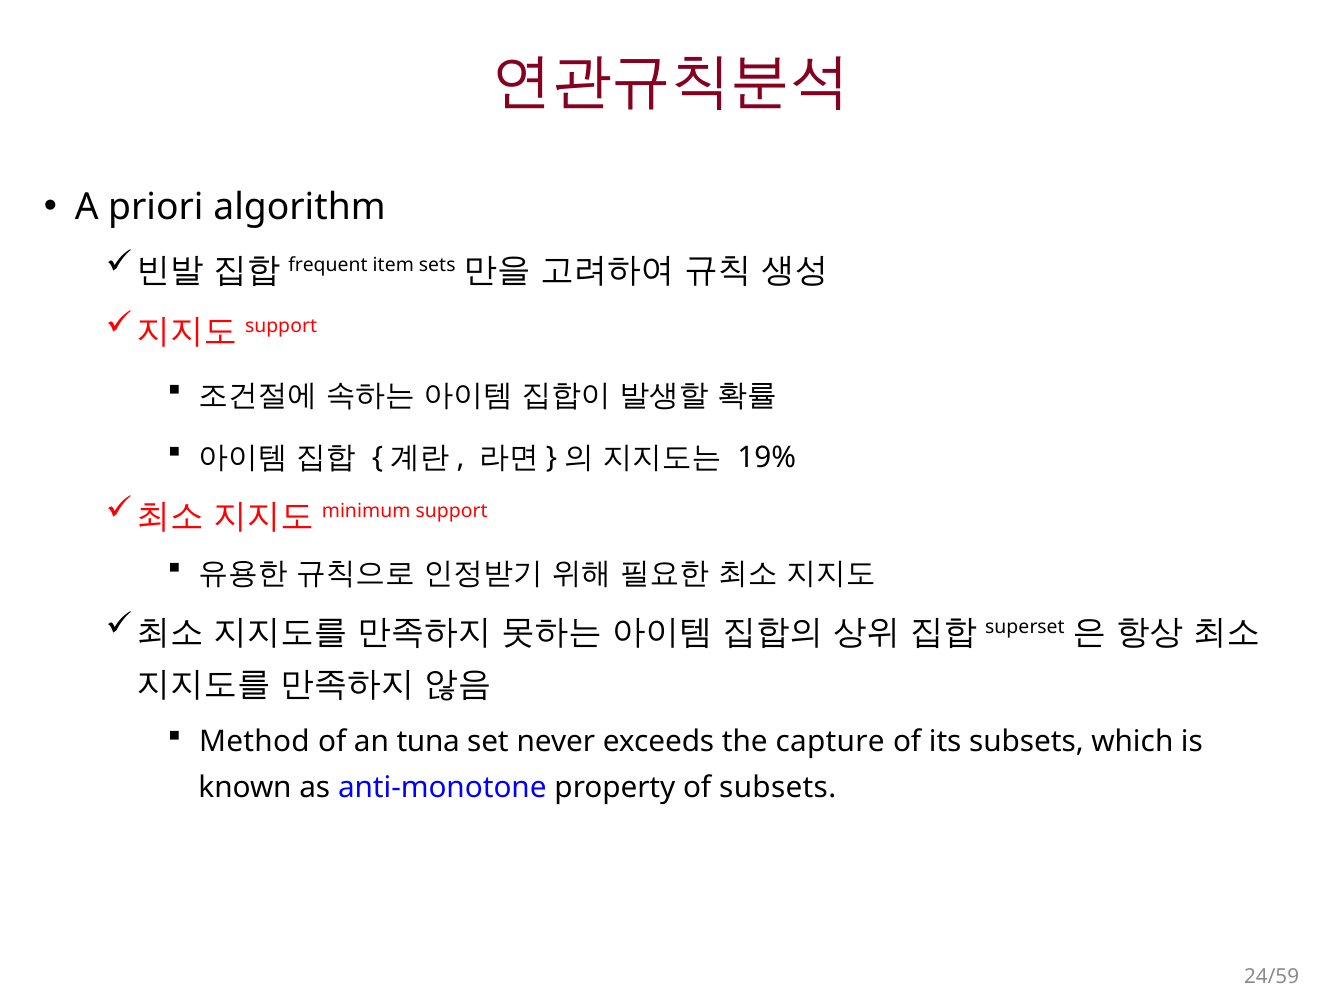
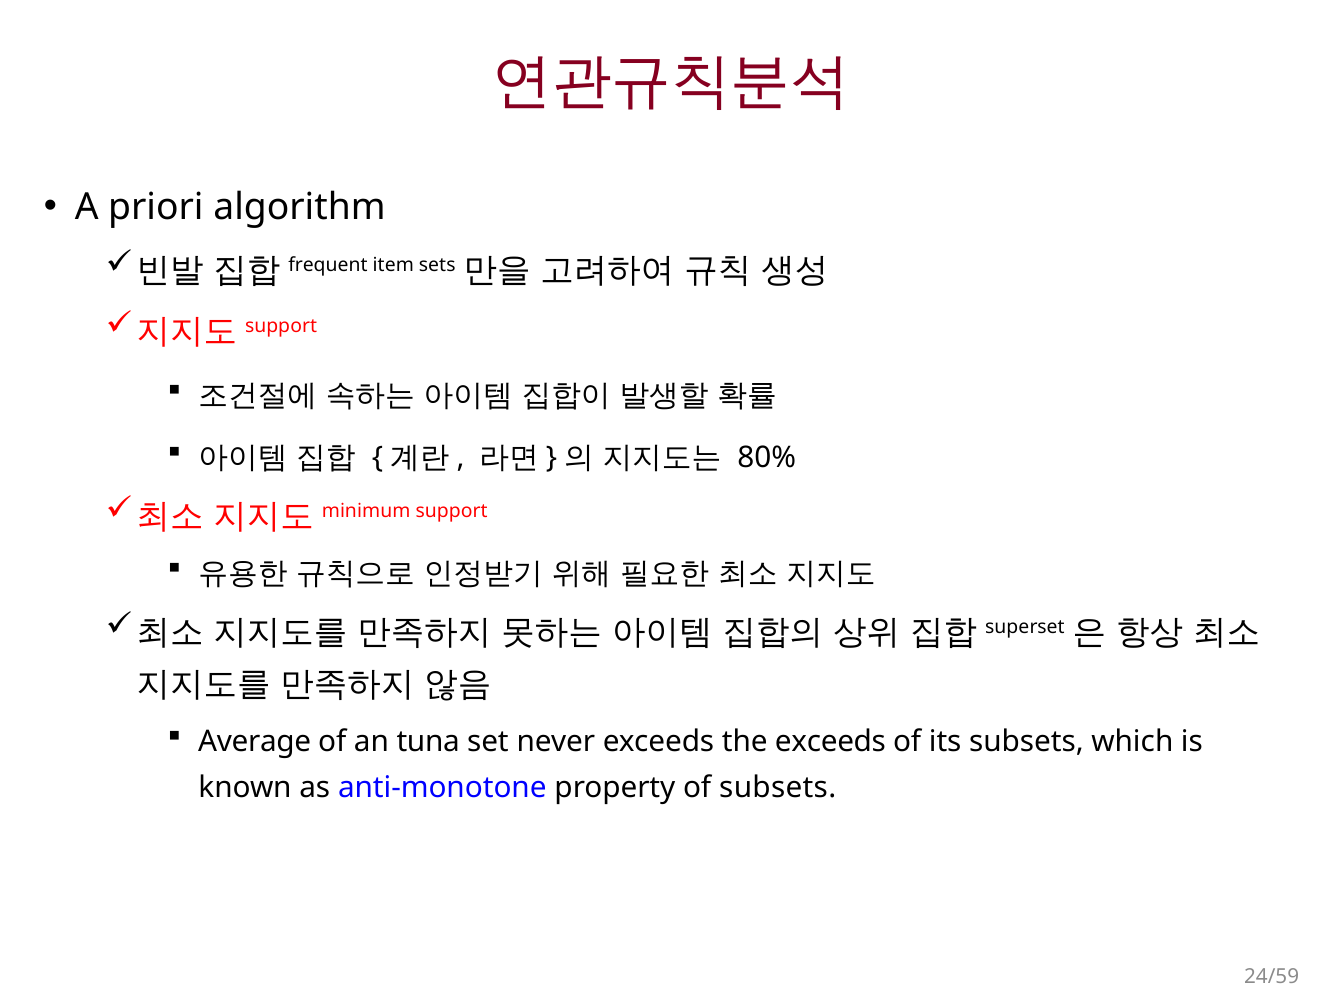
19%: 19% -> 80% (767, 457)
Method: Method -> Average (255, 741)
the capture: capture -> exceeds (830, 741)
